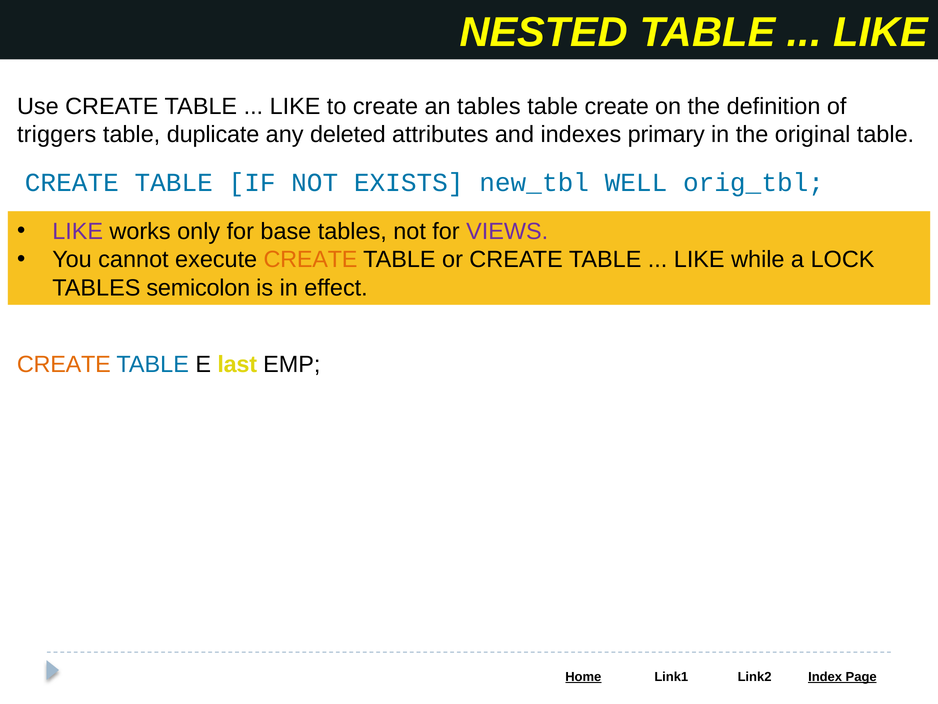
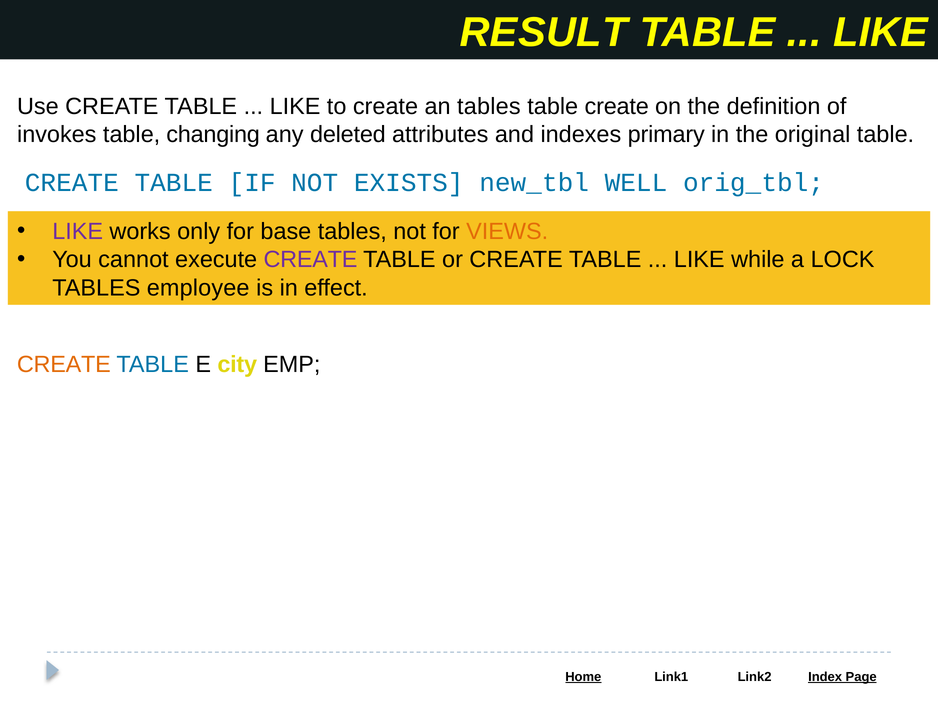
NESTED: NESTED -> RESULT (544, 33)
triggers: triggers -> invokes (57, 134)
duplicate: duplicate -> changing (213, 134)
VIEWS colour: purple -> orange (507, 231)
CREATE colour: orange -> purple (310, 259)
semicolon: semicolon -> employee (198, 288)
last: last -> city (237, 364)
